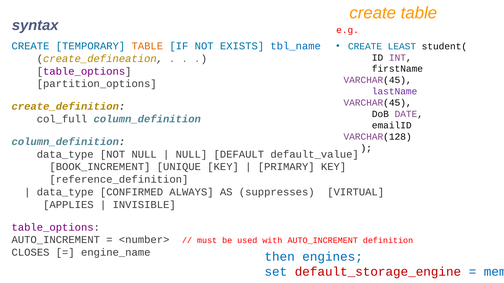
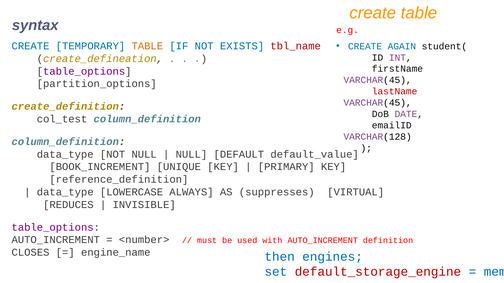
LEAST: LEAST -> AGAIN (402, 46)
tbl_name colour: blue -> red (296, 46)
lastName colour: purple -> red (395, 92)
col_full: col_full -> col_test (62, 119)
CONFIRMED: CONFIRMED -> LOWERCASE (132, 192)
APPLIES: APPLIES -> REDUCES (68, 205)
